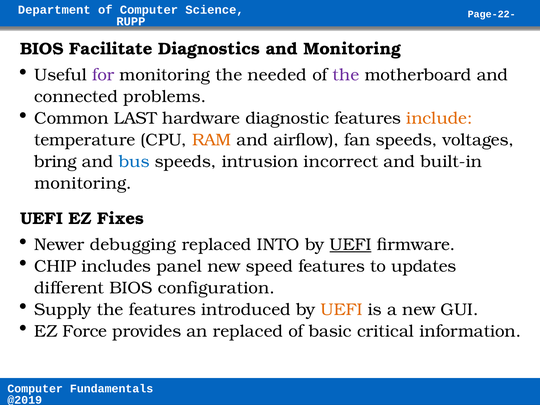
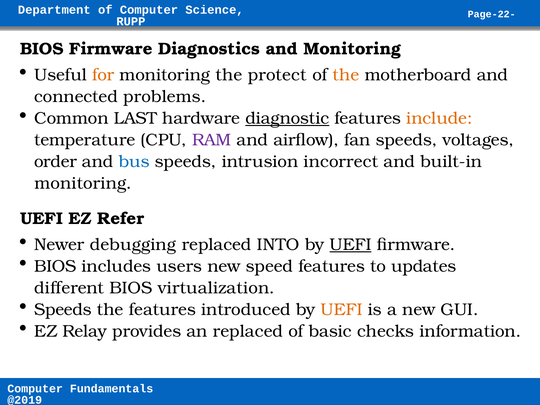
BIOS Facilitate: Facilitate -> Firmware (111, 49)
for colour: purple -> orange (103, 75)
needed: needed -> protect (277, 75)
the colour: purple -> orange (346, 75)
diagnostic underline: none -> present (287, 118)
RAM colour: orange -> purple (212, 140)
bring: bring -> order (55, 162)
Fixes: Fixes -> Refer (121, 219)
CHIP: CHIP -> BIOS (55, 266)
panel: panel -> users (179, 266)
configuration: configuration -> virtualization (216, 288)
Supply: Supply -> Speeds (63, 309)
Force: Force -> Relay (85, 331)
critical: critical -> checks (386, 331)
